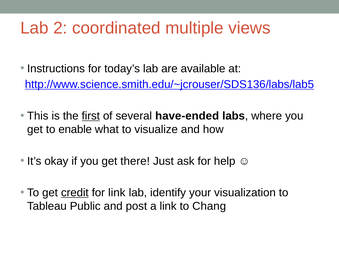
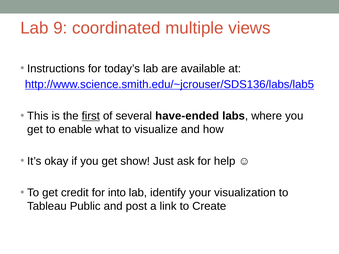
2: 2 -> 9 (60, 28)
there: there -> show (135, 161)
credit underline: present -> none (75, 193)
for link: link -> into (117, 193)
Chang: Chang -> Create (209, 206)
